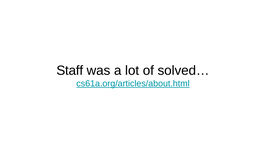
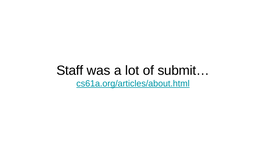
solved…: solved… -> submit… (184, 70)
